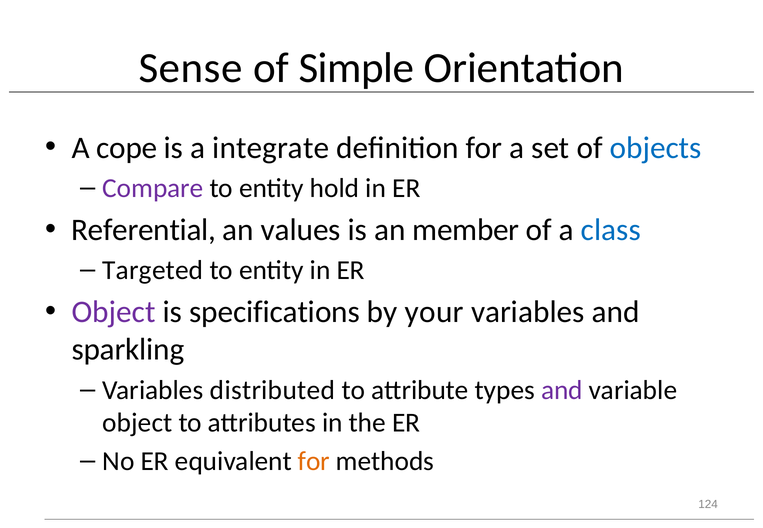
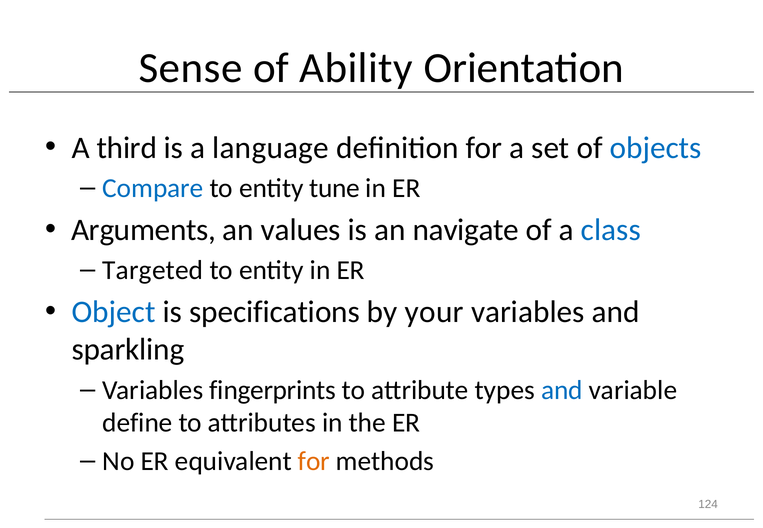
Simple: Simple -> Ability (356, 68)
cope: cope -> third (127, 148)
integrate: integrate -> language (271, 148)
Compare colour: purple -> blue (153, 188)
hold: hold -> tune (335, 188)
Referential: Referential -> Arguments (144, 230)
member: member -> navigate (466, 230)
Object colour: purple -> blue (114, 312)
distributed: distributed -> fingerprints (273, 390)
and colour: purple -> blue (562, 390)
object: object -> define (137, 423)
